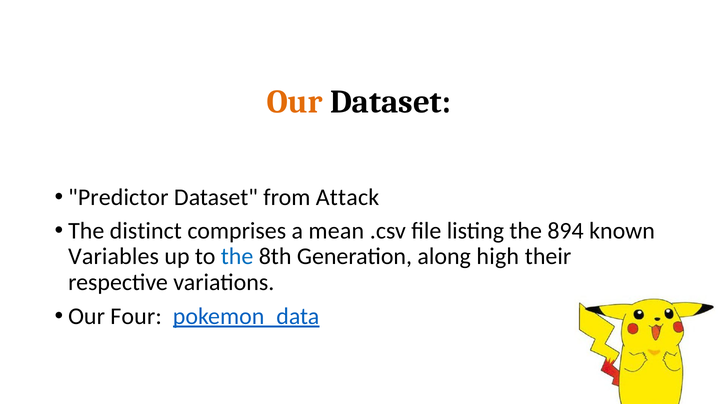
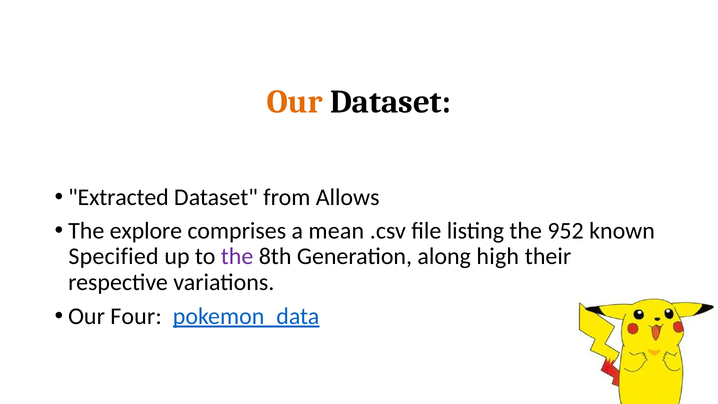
Predictor: Predictor -> Extracted (118, 197)
Attack: Attack -> Allows (348, 197)
distinct: distinct -> explore (146, 231)
894: 894 -> 952 (566, 231)
Variables: Variables -> Specified (114, 256)
the colour: blue -> purple (237, 256)
